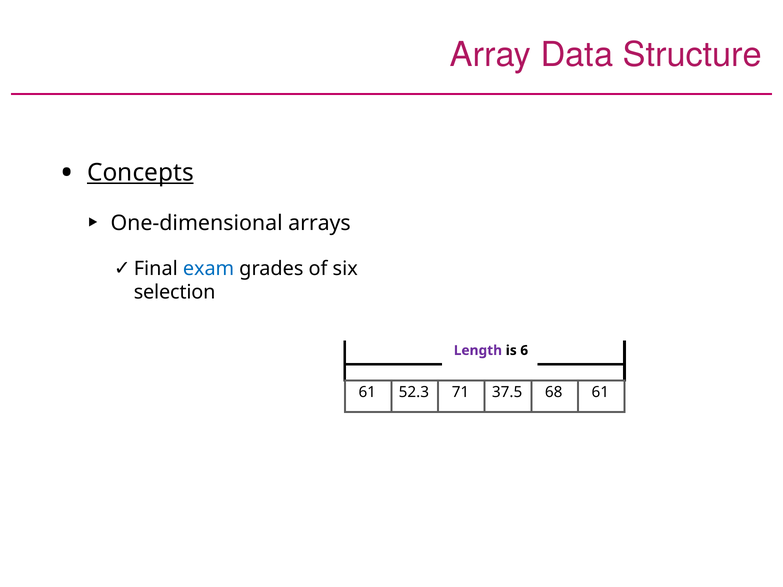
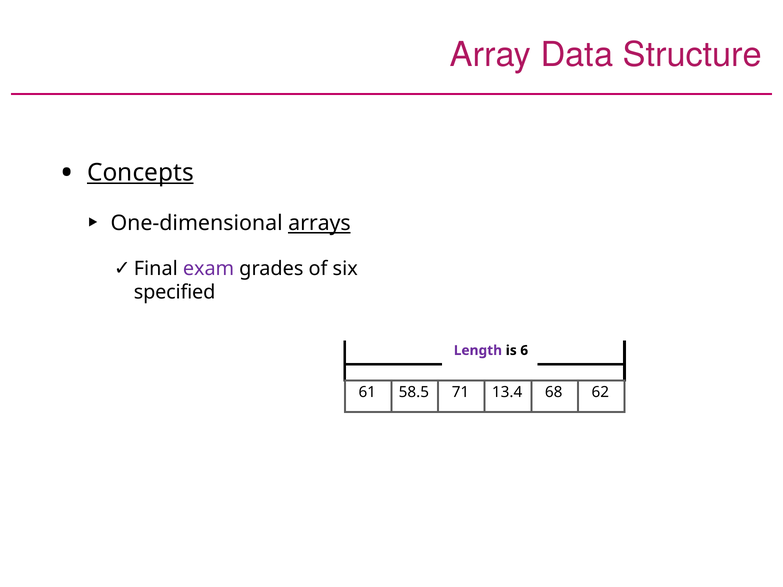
arrays underline: none -> present (319, 224)
exam colour: blue -> purple (209, 269)
selection: selection -> specified (175, 293)
52.3: 52.3 -> 58.5 (414, 392)
37.5: 37.5 -> 13.4 (507, 392)
68 61: 61 -> 62 (600, 392)
